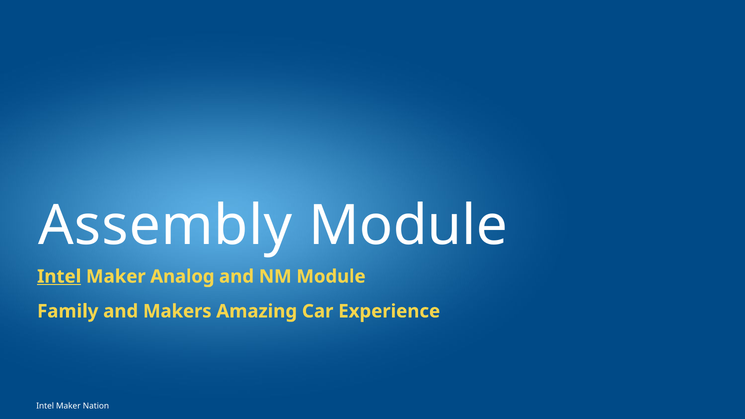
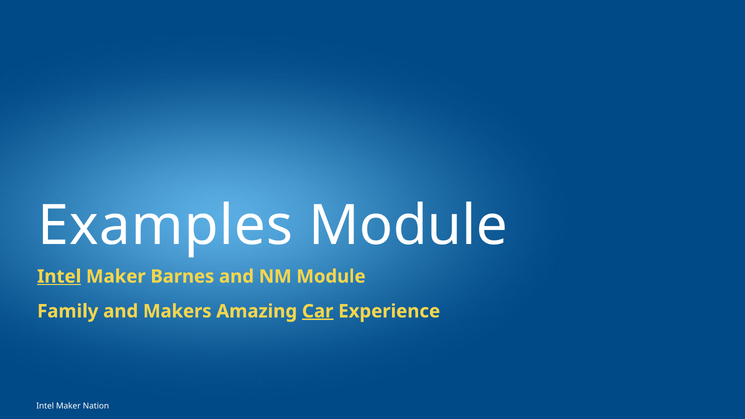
Assembly: Assembly -> Examples (165, 226)
Analog: Analog -> Barnes (182, 277)
Car underline: none -> present (318, 311)
